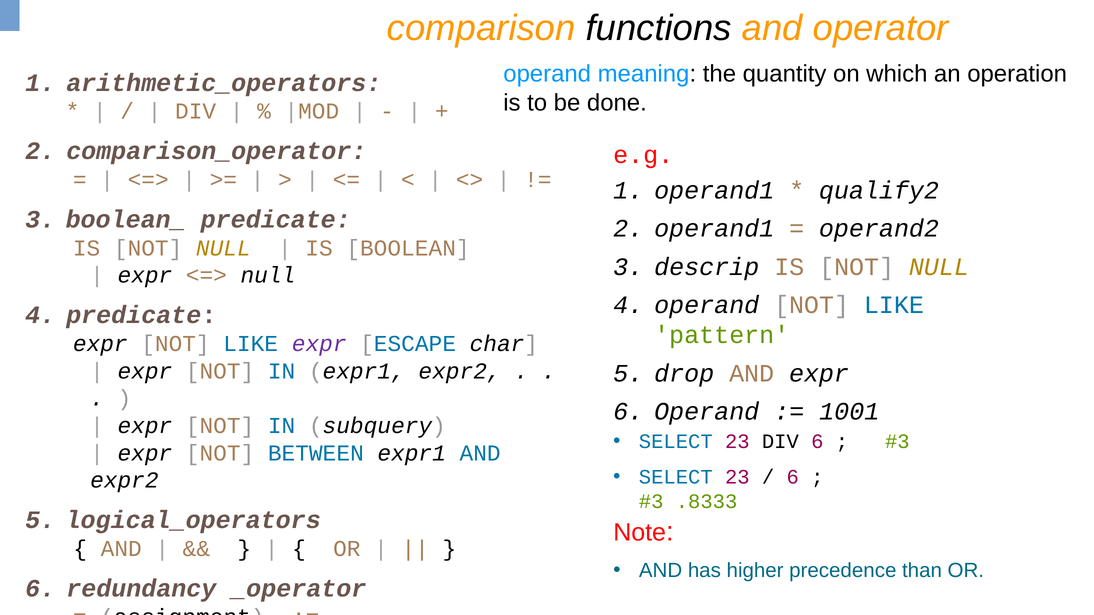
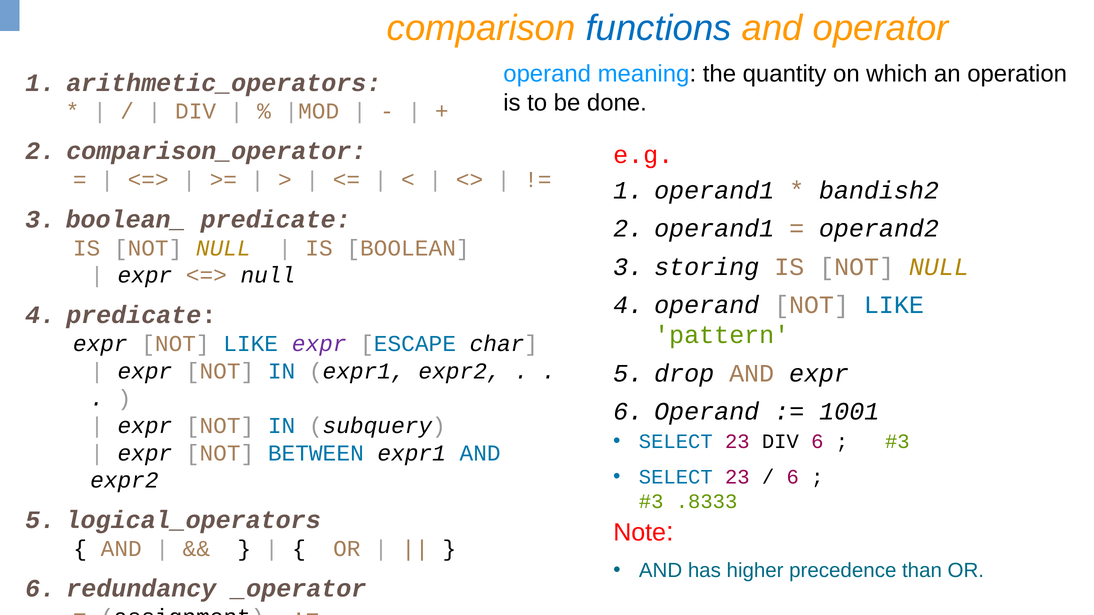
functions colour: black -> blue (659, 28)
qualify2: qualify2 -> bandish2 (879, 190)
descrip: descrip -> storing (707, 267)
